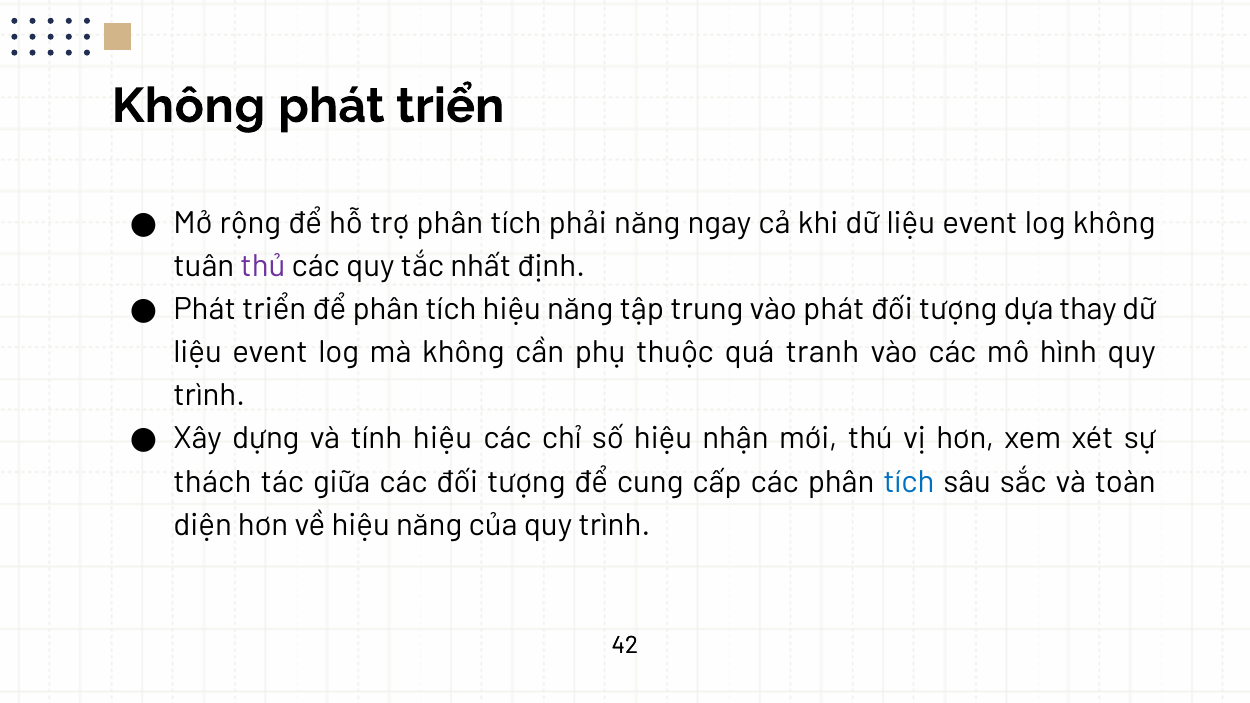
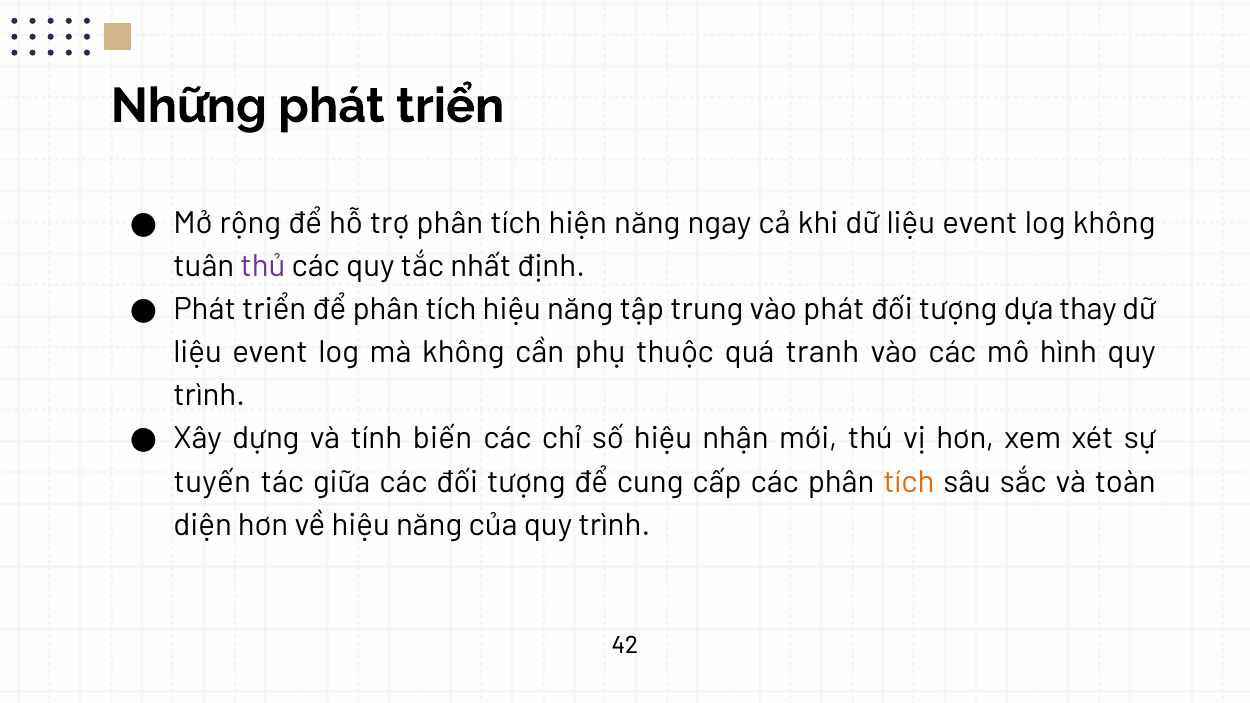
Không: Không -> Những (189, 106)
phải: phải -> hiện (578, 223)
tính hiệu: hiệu -> biến (443, 439)
thách: thách -> tuyến (212, 482)
tích colour: blue -> orange (909, 482)
